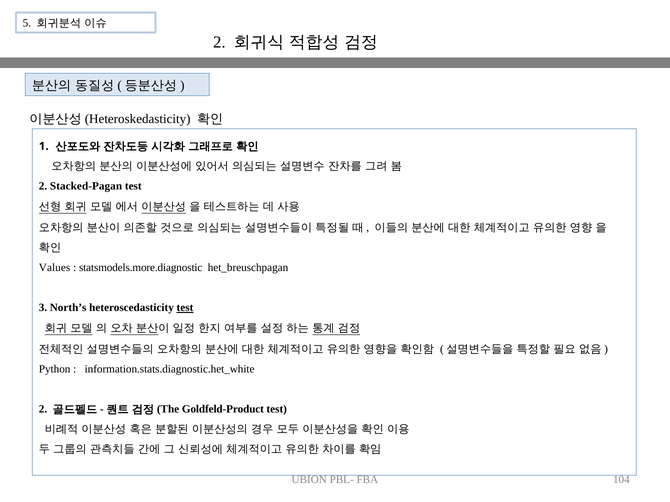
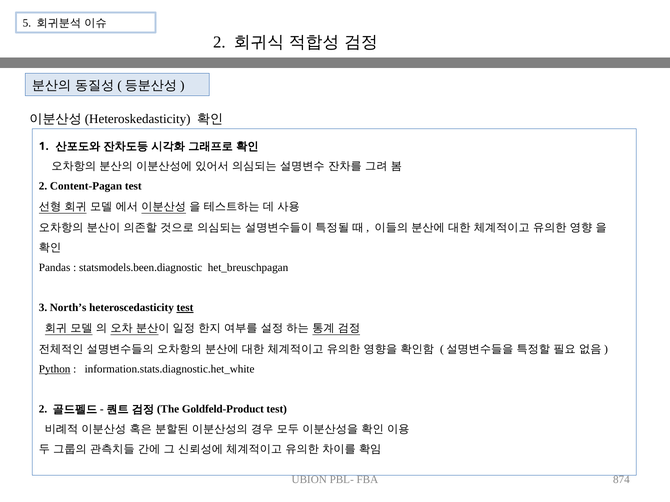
Stacked-Pagan: Stacked-Pagan -> Content-Pagan (86, 187)
Values: Values -> Pandas (55, 268)
statsmodels.more.diagnostic: statsmodels.more.diagnostic -> statsmodels.been.diagnostic (141, 268)
Python underline: none -> present (55, 369)
104: 104 -> 874 (621, 480)
